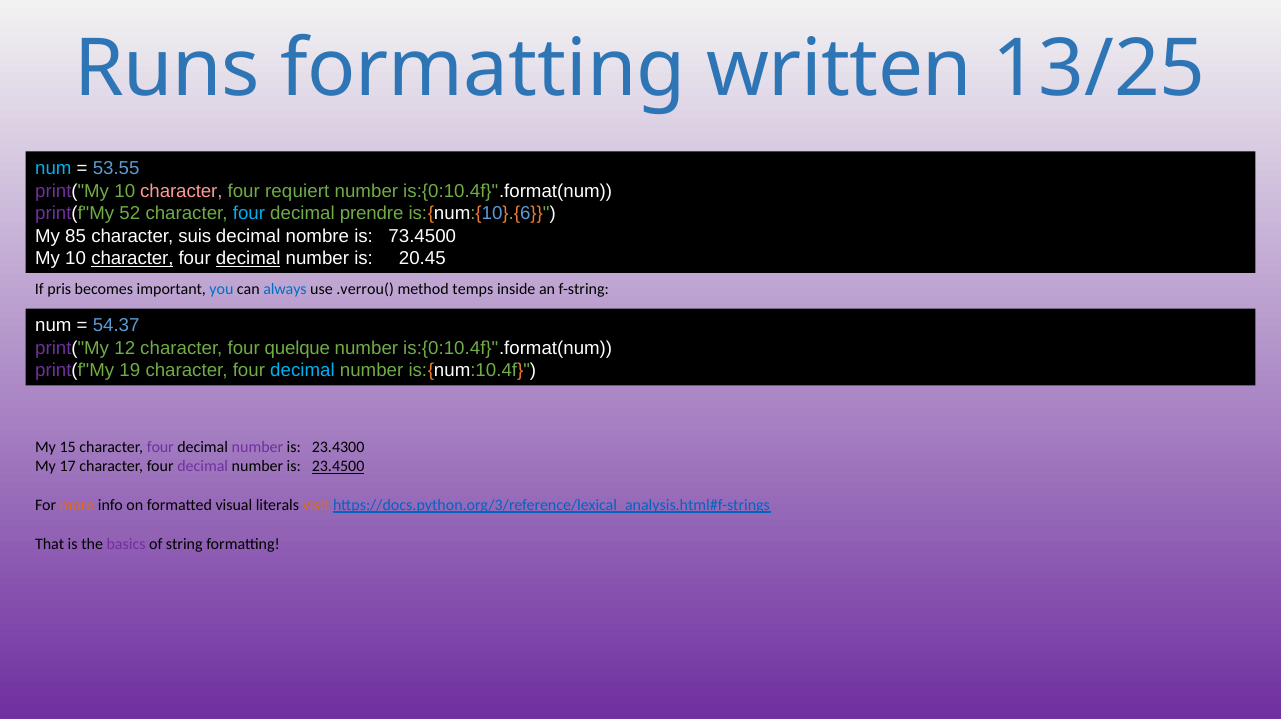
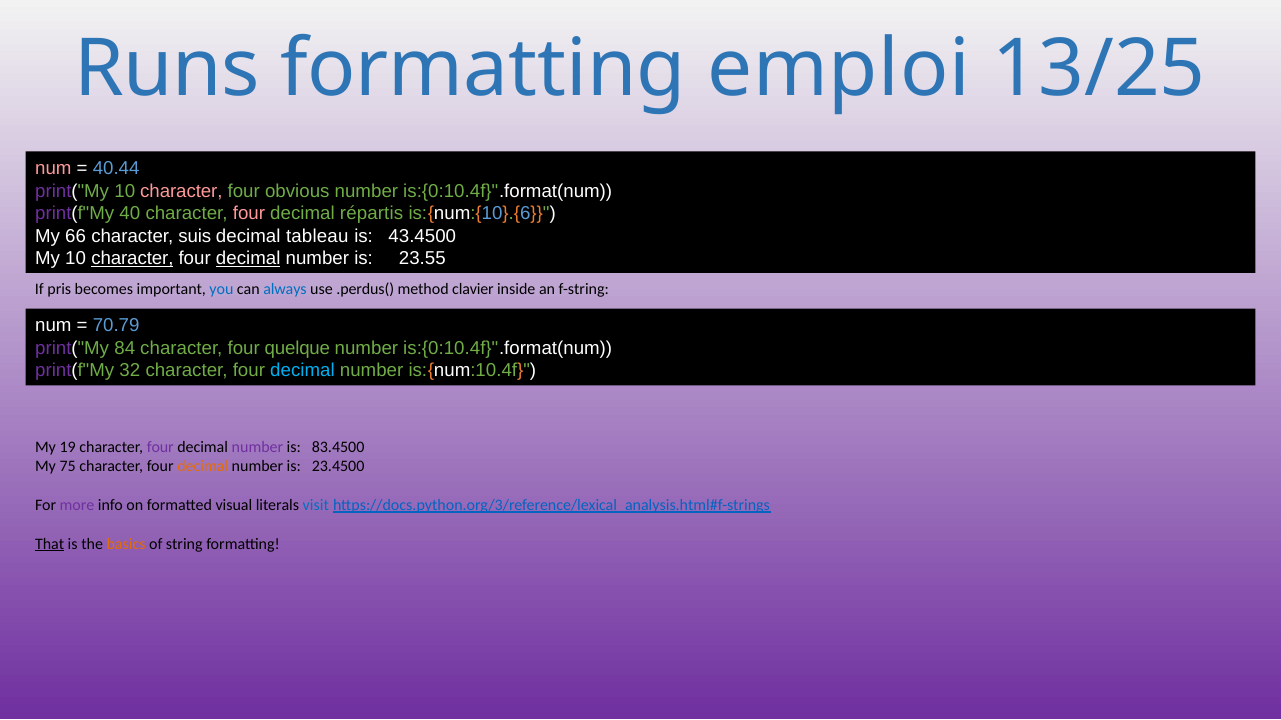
written: written -> emploi (839, 69)
num colour: light blue -> pink (53, 169)
53.55: 53.55 -> 40.44 (116, 169)
requiert: requiert -> obvious (297, 191)
52: 52 -> 40 (130, 214)
four colour: light blue -> pink (249, 214)
prendre: prendre -> répartis (372, 214)
85: 85 -> 66 (76, 236)
nombre: nombre -> tableau (317, 236)
73.4500: 73.4500 -> 43.4500 (422, 236)
20.45: 20.45 -> 23.55 (422, 259)
.verrou(: .verrou( -> .perdus( (365, 289)
temps: temps -> clavier (473, 289)
54.37: 54.37 -> 70.79 (116, 326)
12: 12 -> 84 (125, 349)
19: 19 -> 32 (130, 371)
15: 15 -> 19 (68, 448)
23.4300: 23.4300 -> 83.4500 (338, 448)
17: 17 -> 75 (68, 467)
decimal colour: purple -> orange (203, 467)
23.4500 underline: present -> none (338, 467)
more colour: orange -> purple (77, 505)
visit colour: orange -> blue (316, 505)
That underline: none -> present (50, 544)
basics colour: purple -> orange (126, 544)
